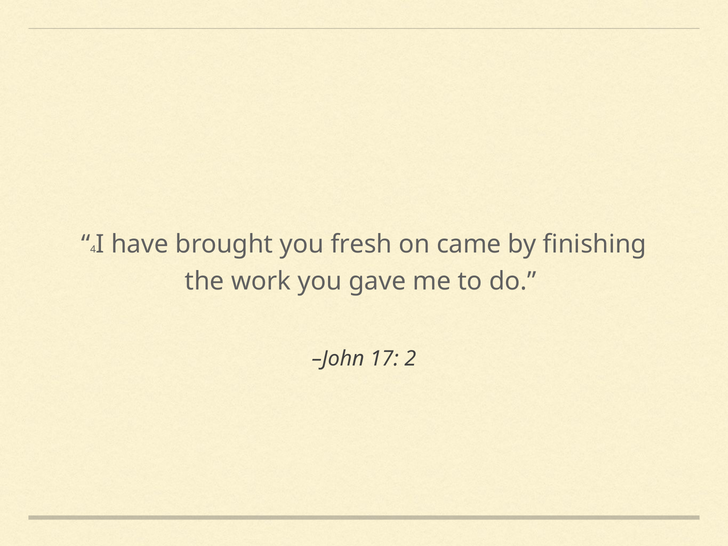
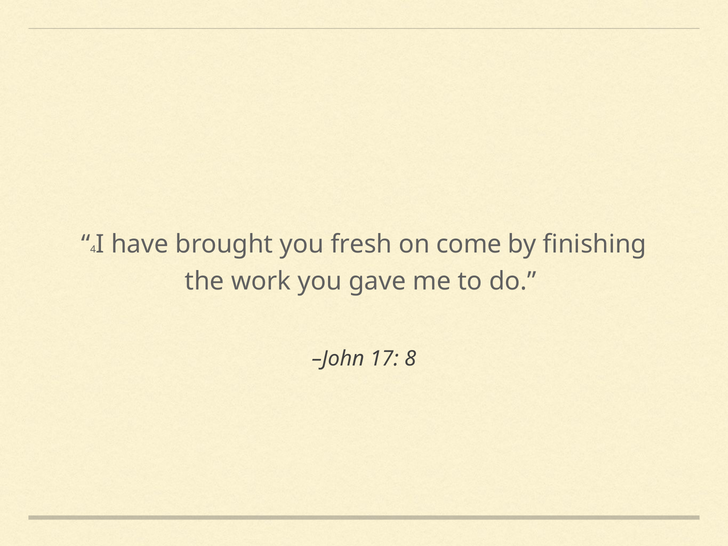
came: came -> come (469, 244)
2: 2 -> 8 (410, 359)
